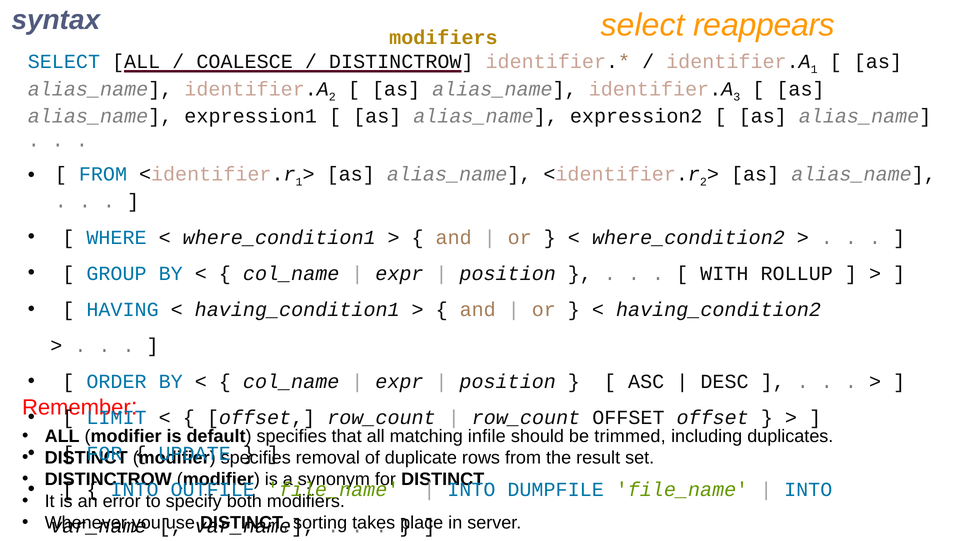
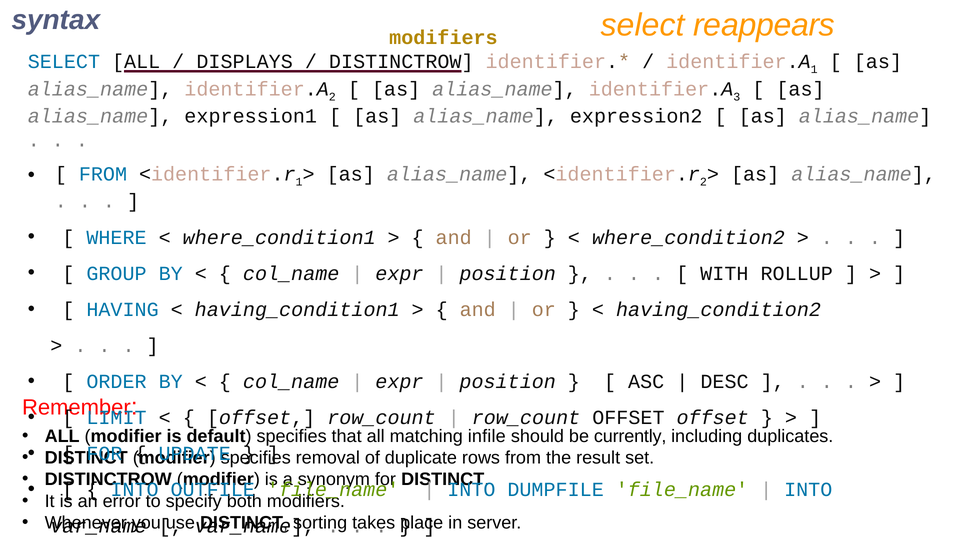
COALESCE: COALESCE -> DISPLAYS (245, 62)
trimmed: trimmed -> currently (630, 436)
